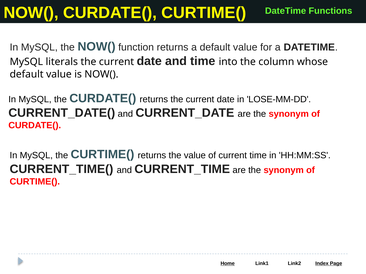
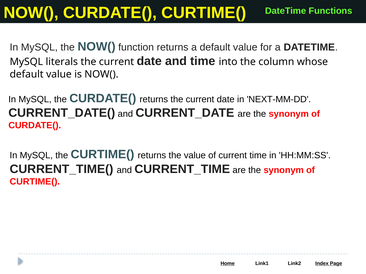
LOSE-MM-DD: LOSE-MM-DD -> NEXT-MM-DD (279, 99)
